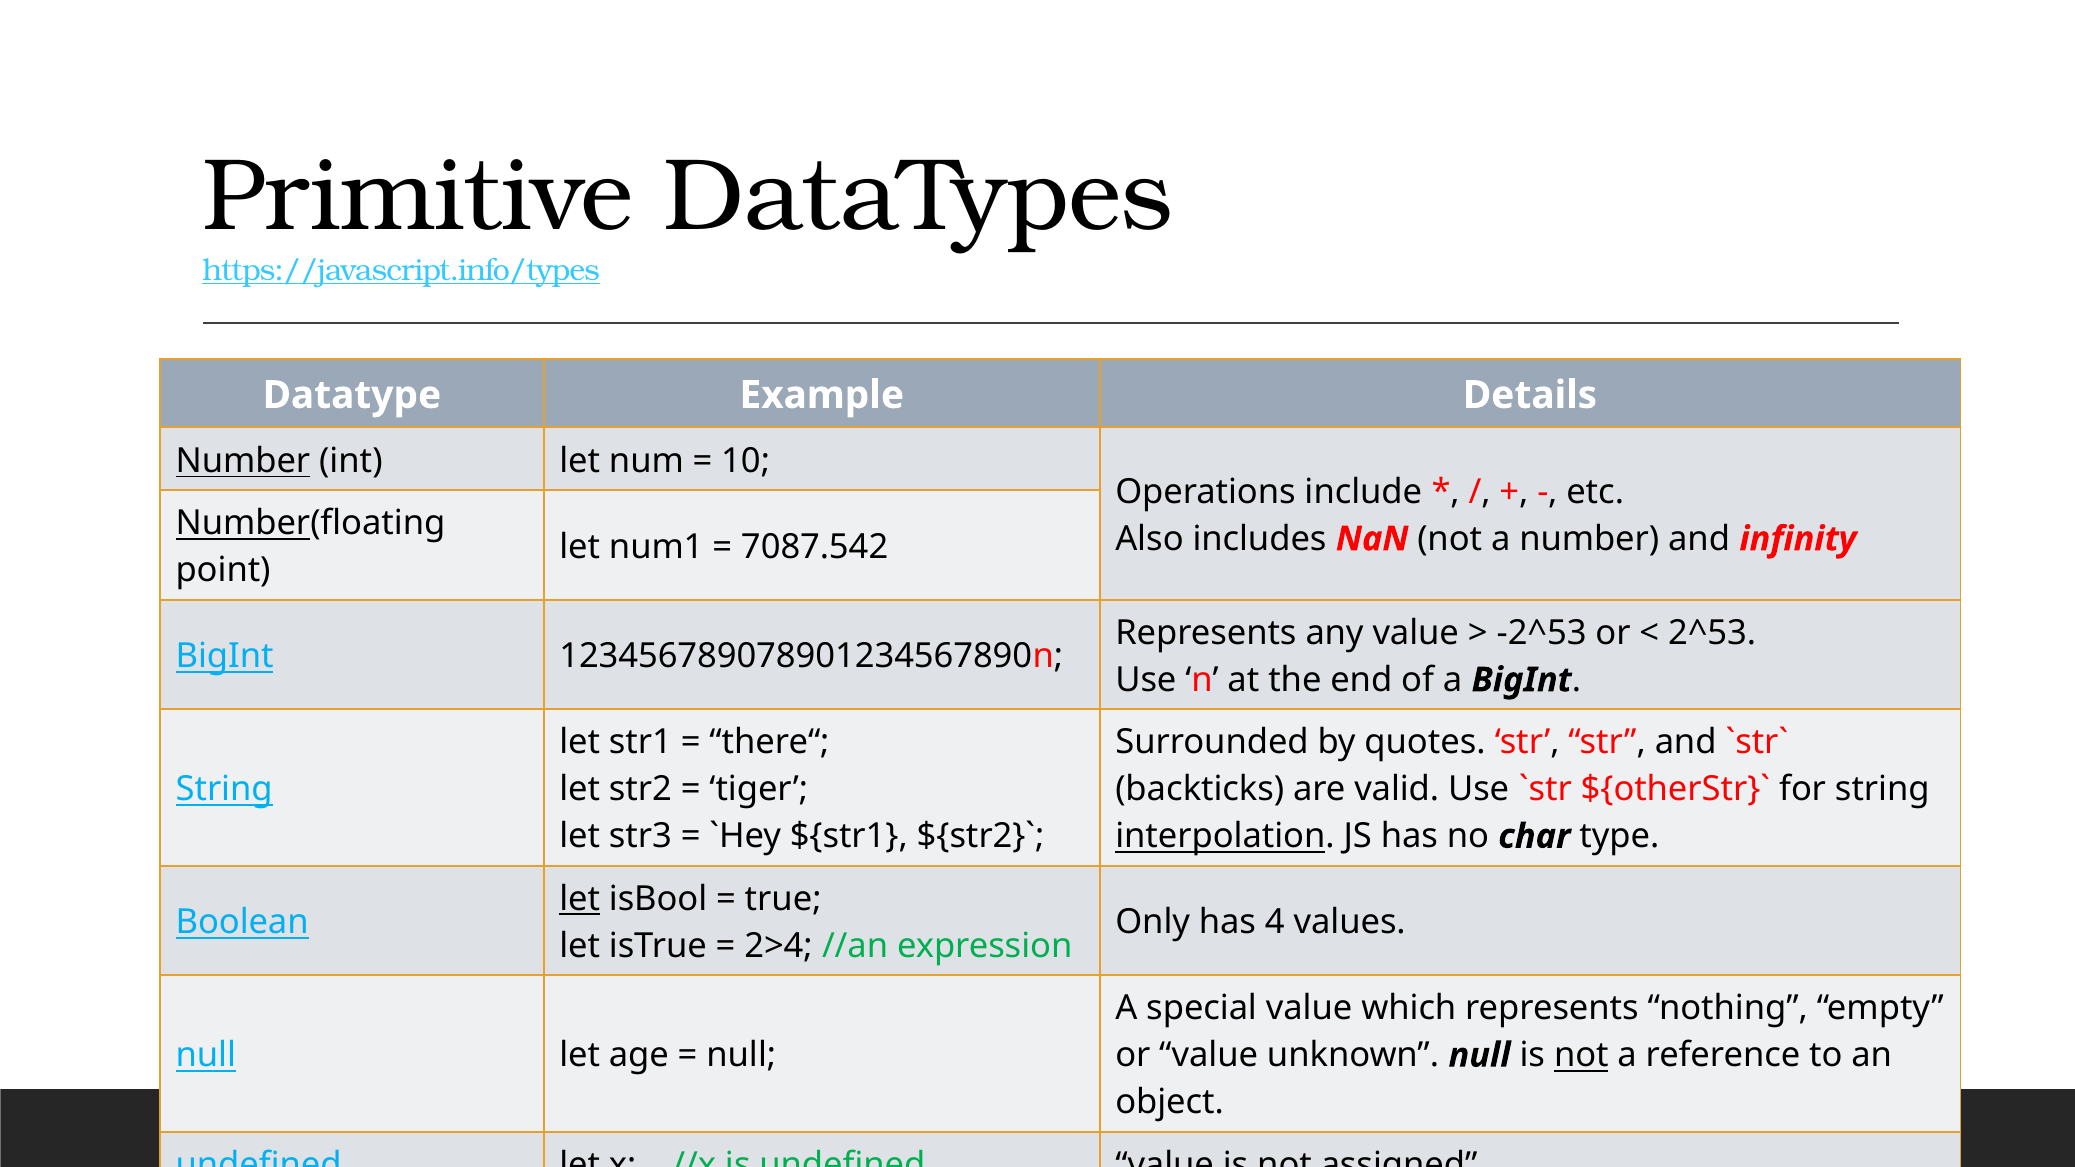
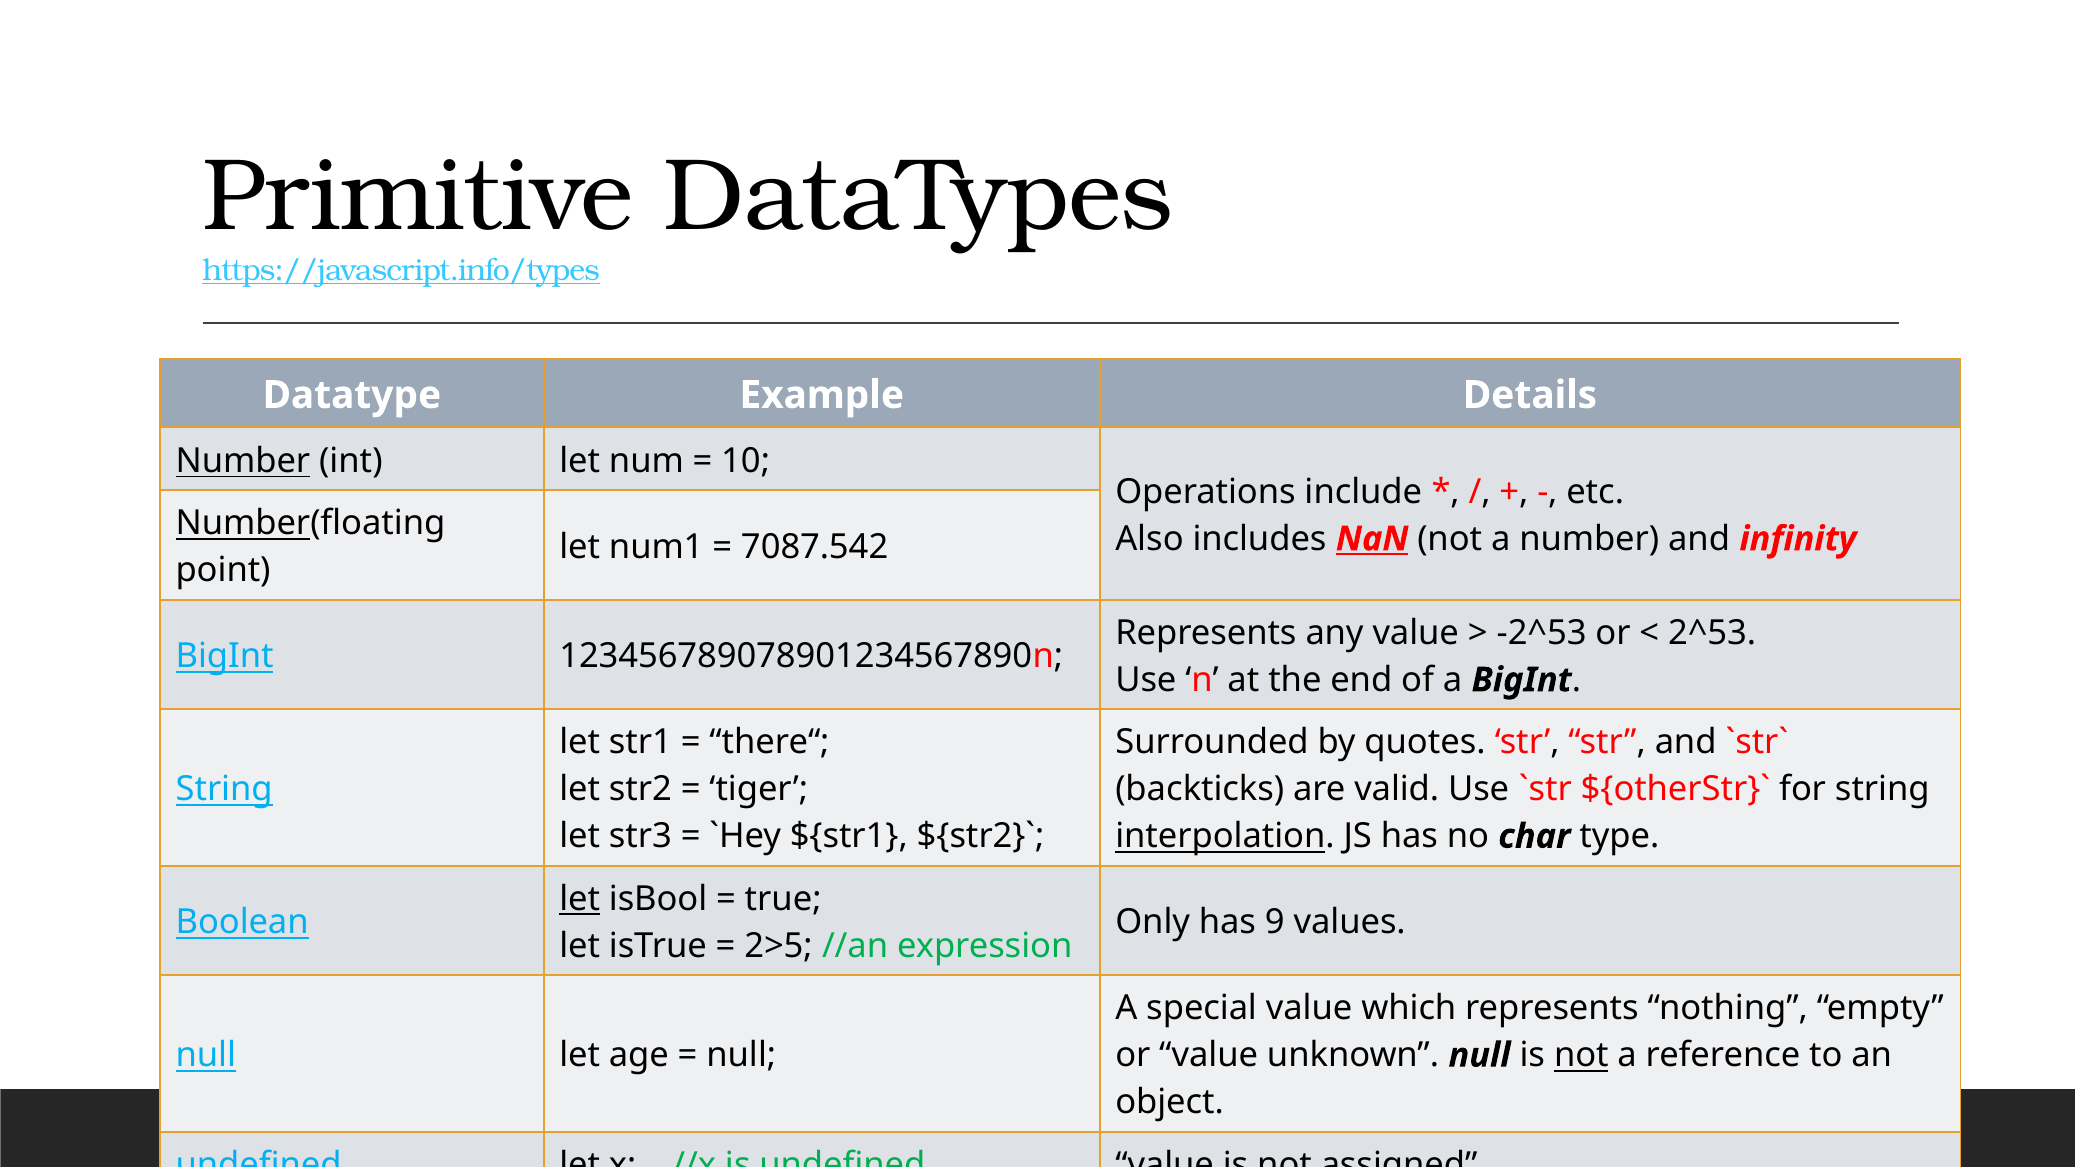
NaN underline: none -> present (1372, 539)
4: 4 -> 9 (1275, 923)
2>4: 2>4 -> 2>5 (778, 946)
